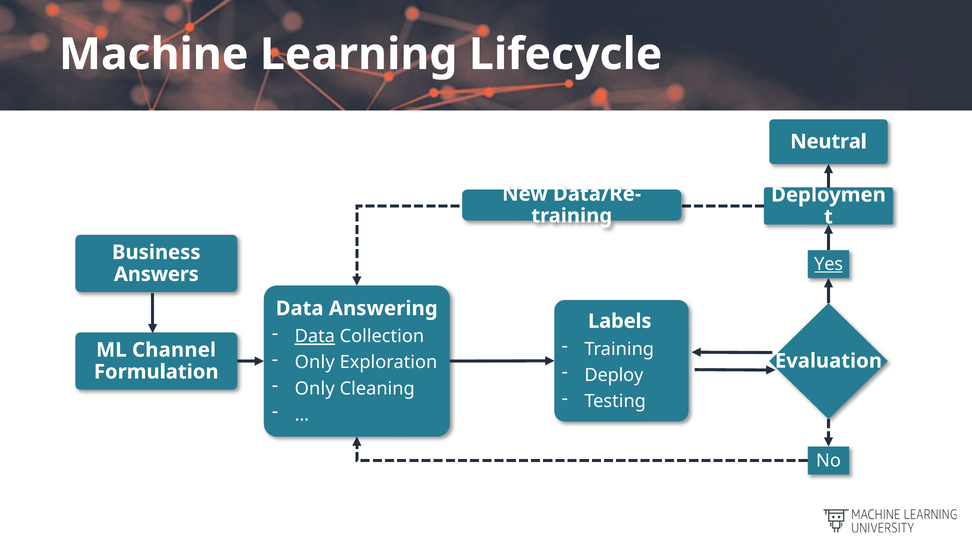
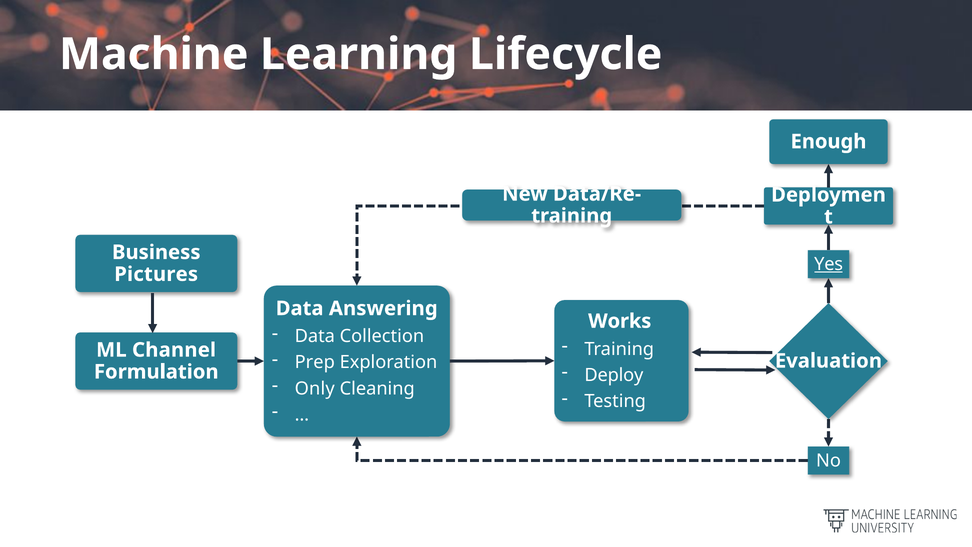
Neutral: Neutral -> Enough (828, 141)
Answers: Answers -> Pictures (156, 274)
Labels: Labels -> Works (620, 321)
Data underline: present -> none (315, 336)
Only: Only -> Prep (315, 362)
